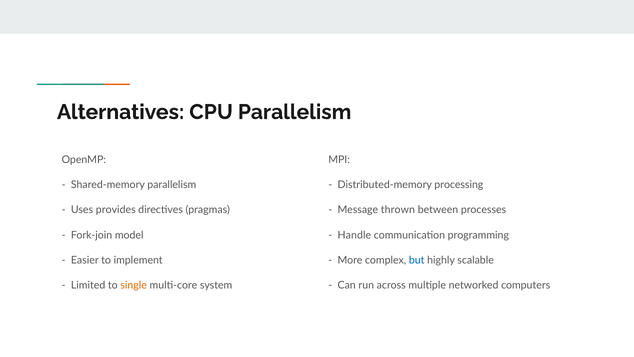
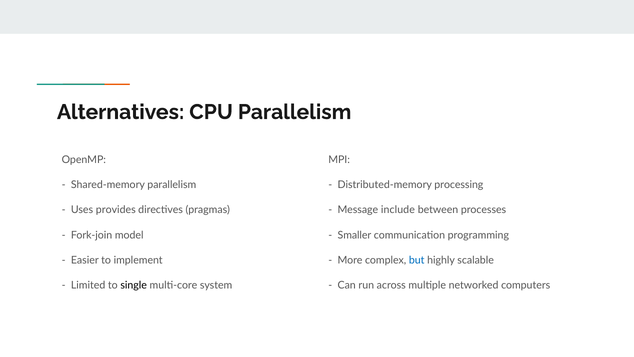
thrown: thrown -> include (398, 210)
Handle: Handle -> Smaller (354, 235)
single colour: orange -> black (134, 285)
